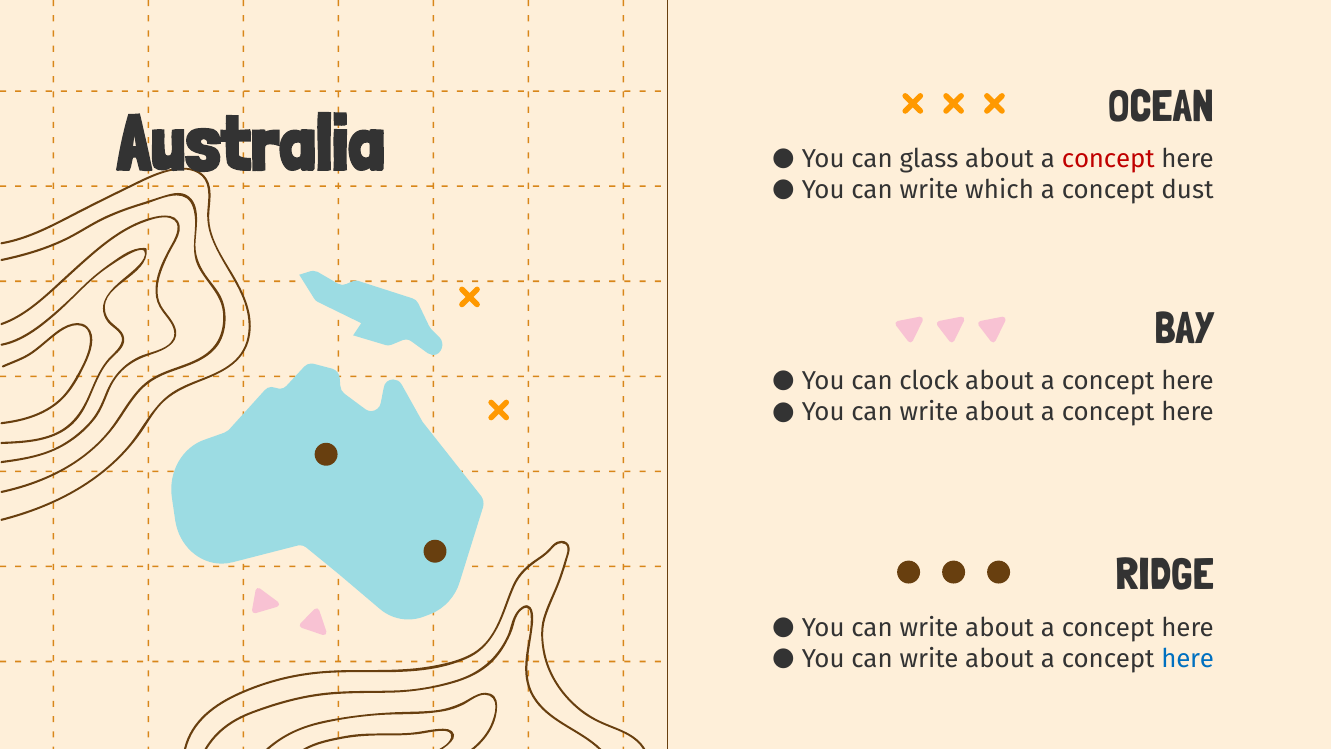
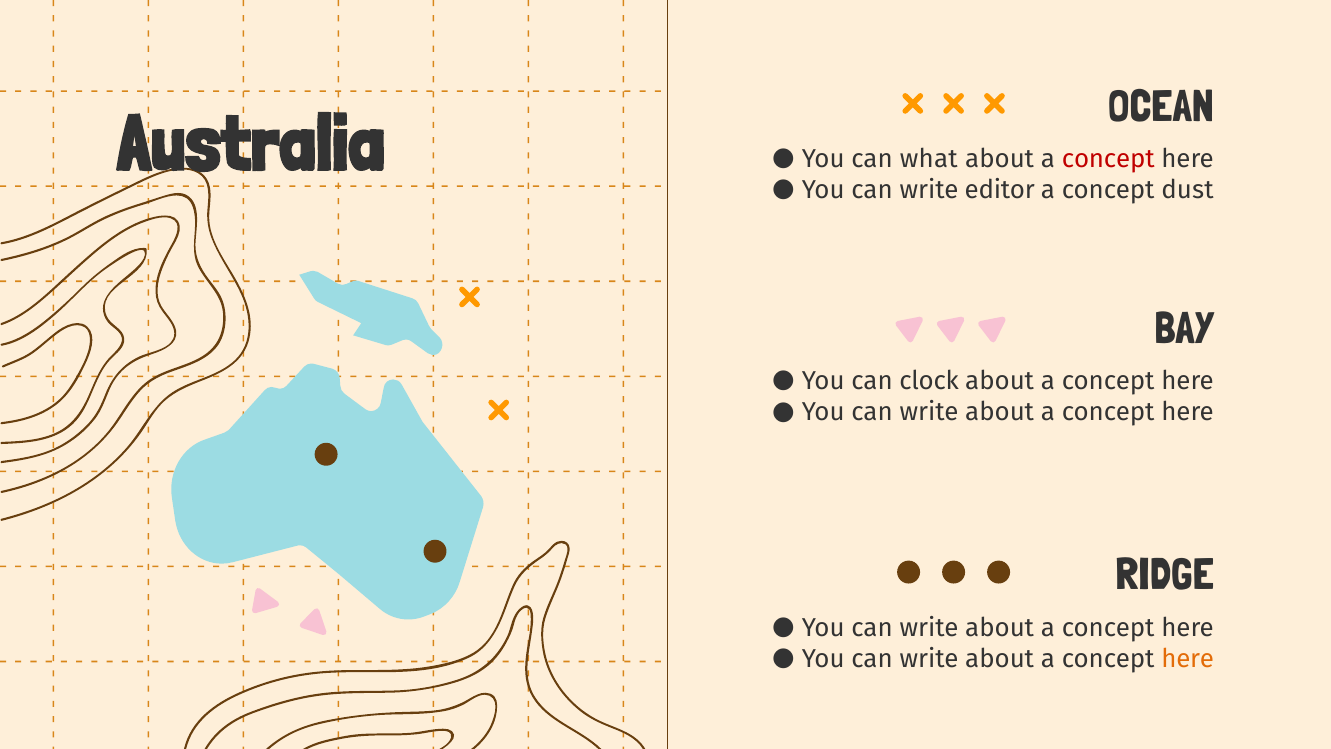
glass: glass -> what (929, 159)
which: which -> editor (1000, 190)
here colour: blue -> orange (1188, 658)
